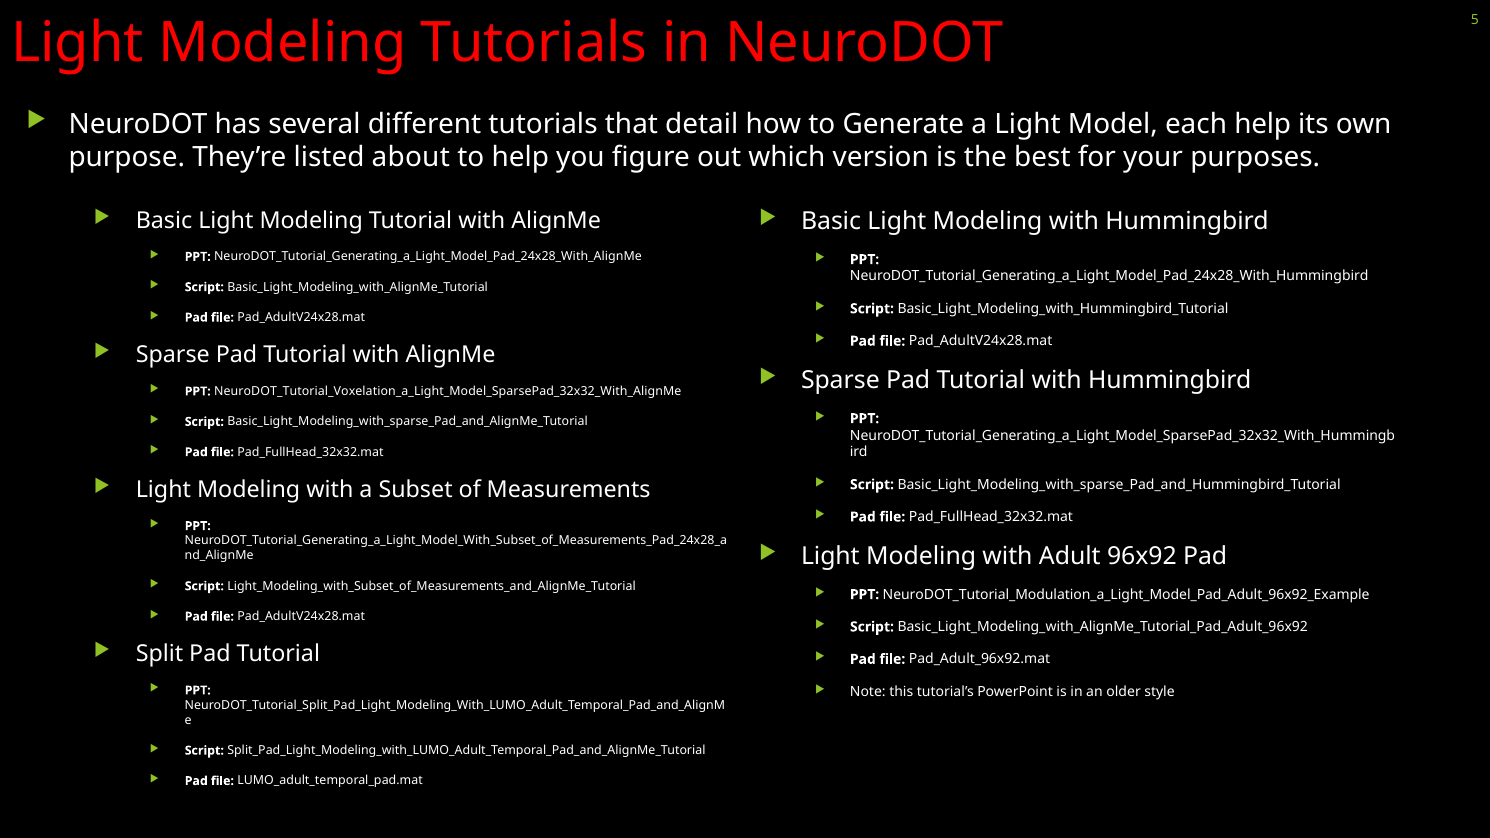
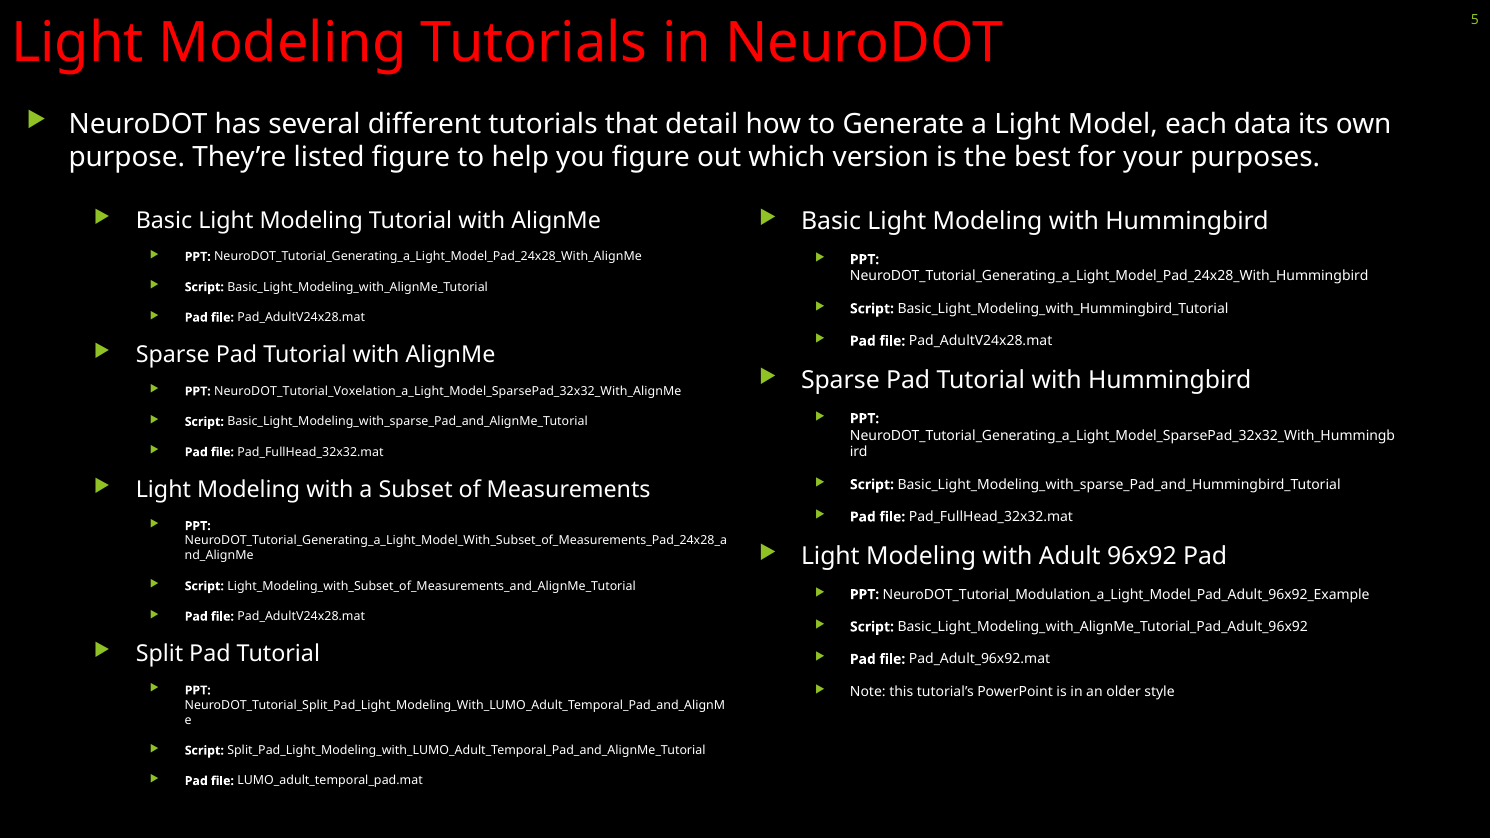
each help: help -> data (1263, 124)
listed about: about -> figure (411, 157)
